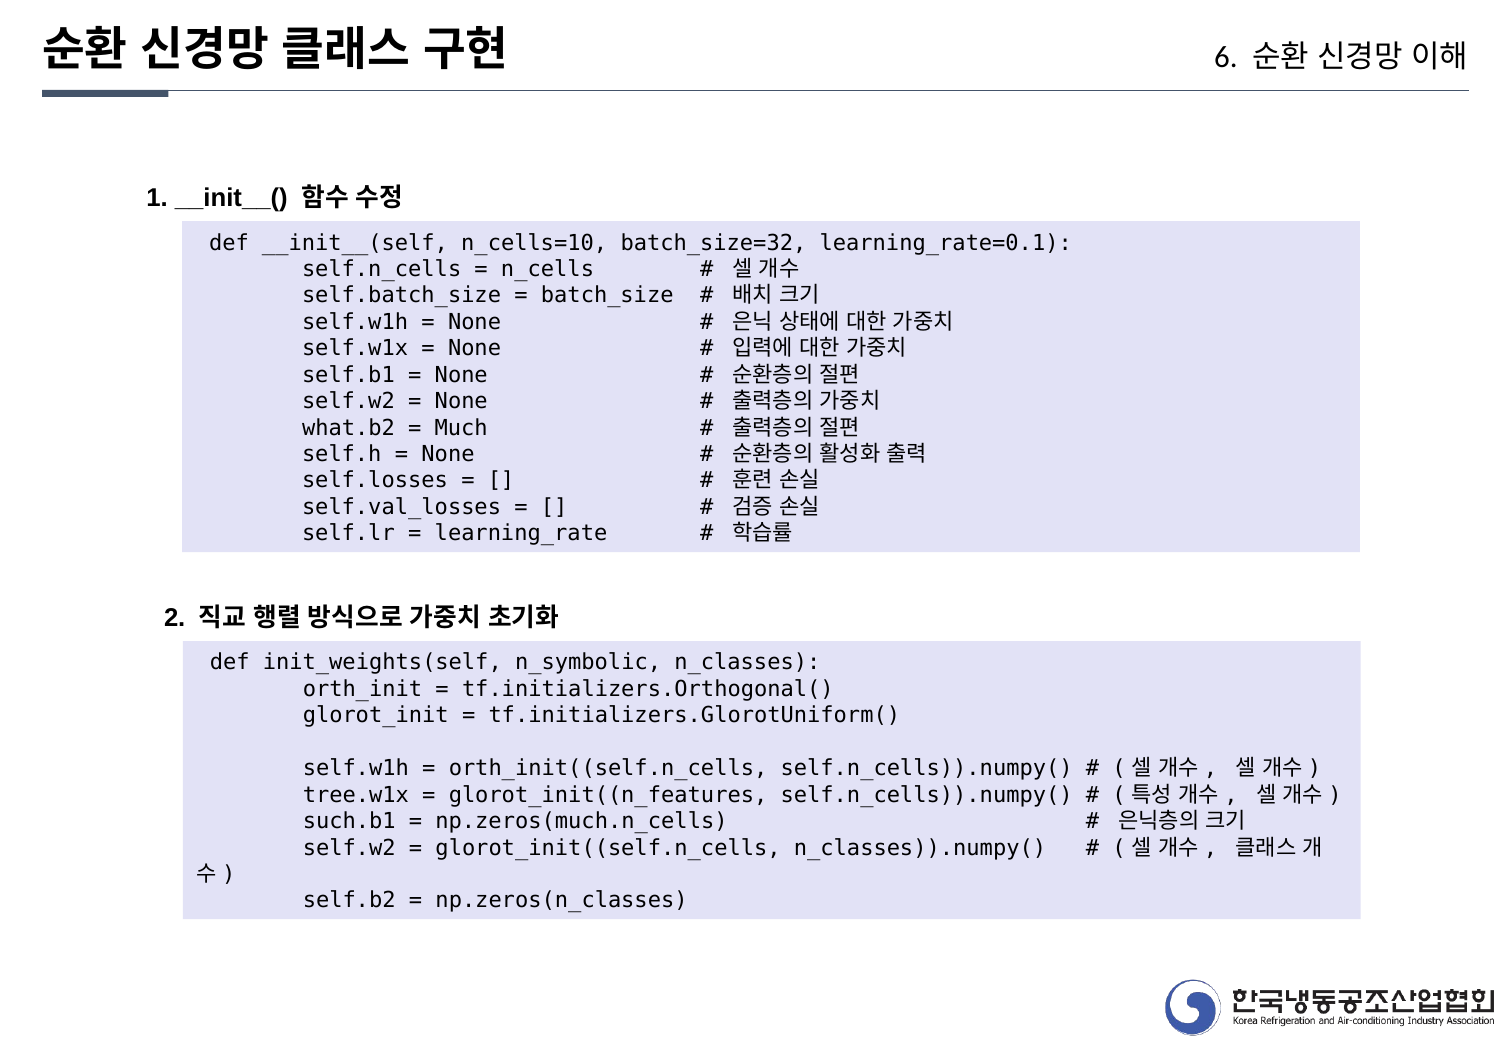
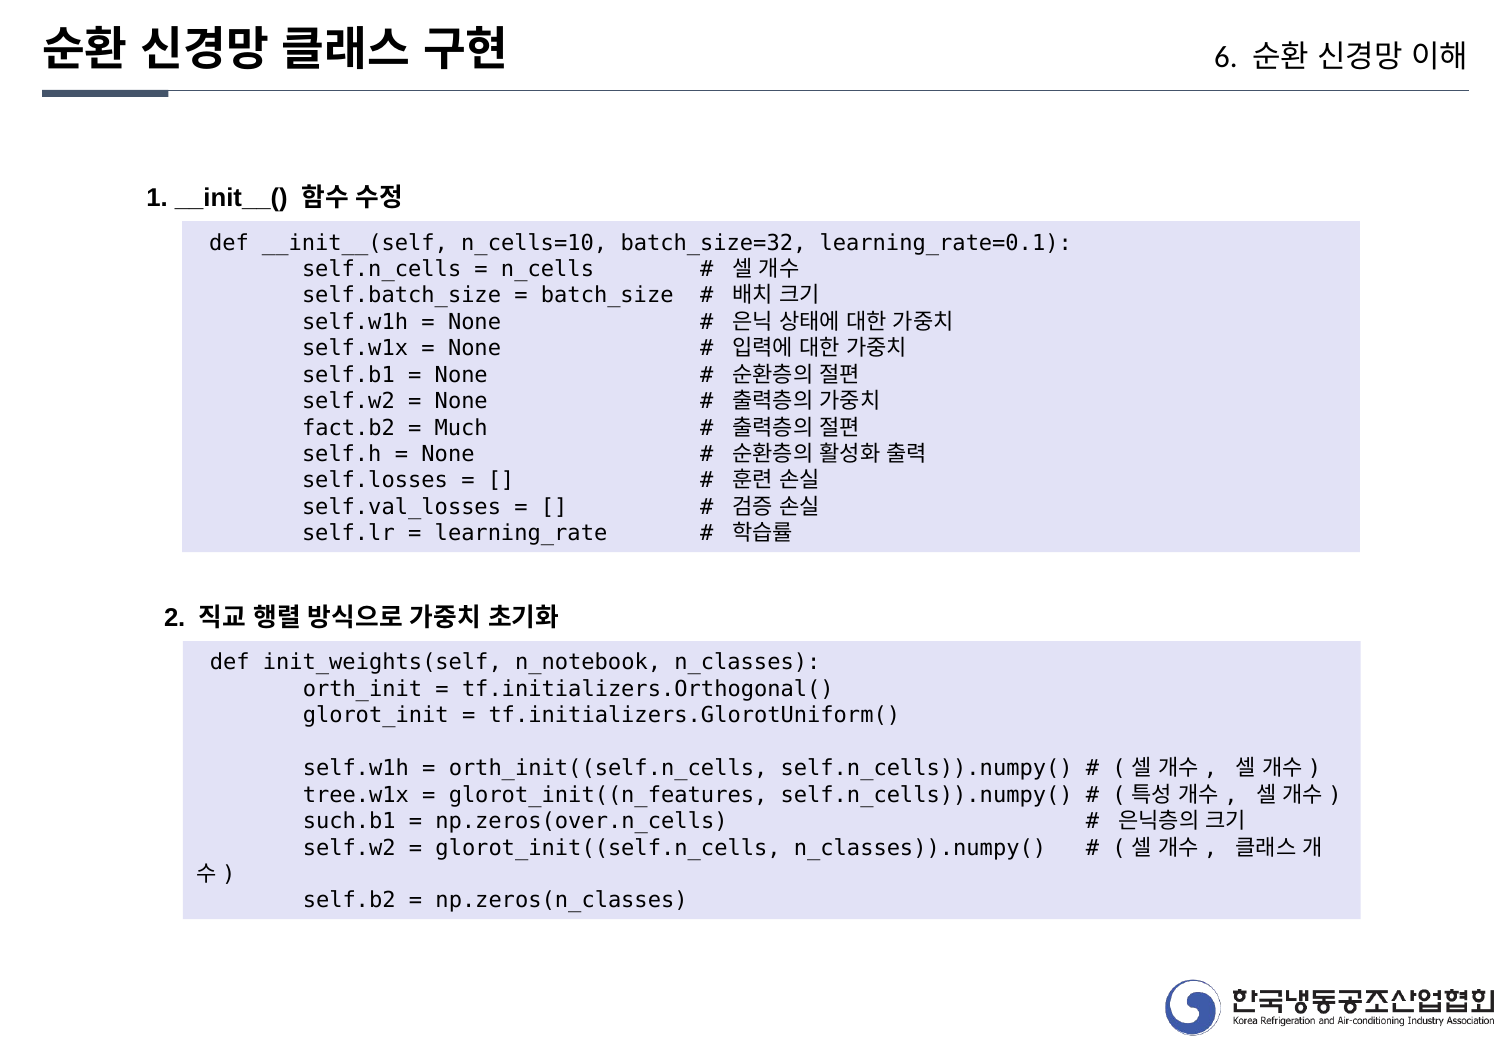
what.b2: what.b2 -> fact.b2 (348, 428)
n_symbolic: n_symbolic -> n_notebook (588, 663)
np.zeros(much.n_cells: np.zeros(much.n_cells -> np.zeros(over.n_cells (581, 822)
